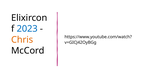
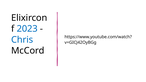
Chris colour: orange -> blue (22, 40)
